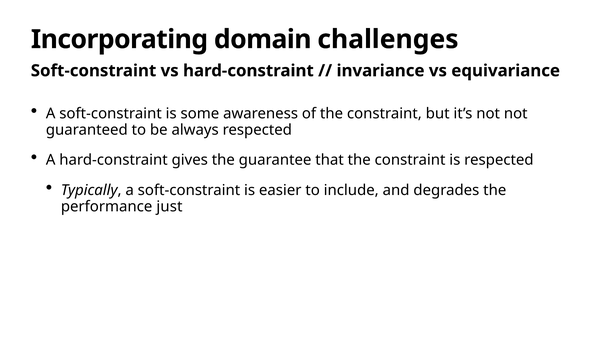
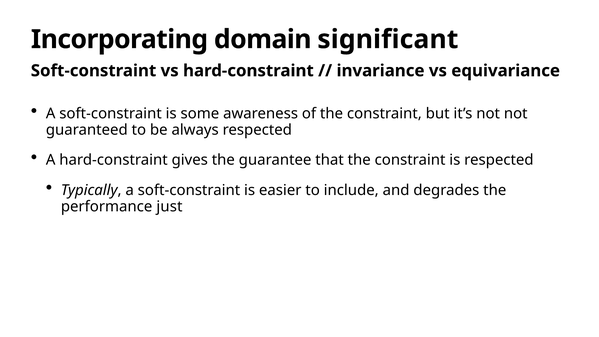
challenges: challenges -> significant (388, 39)
